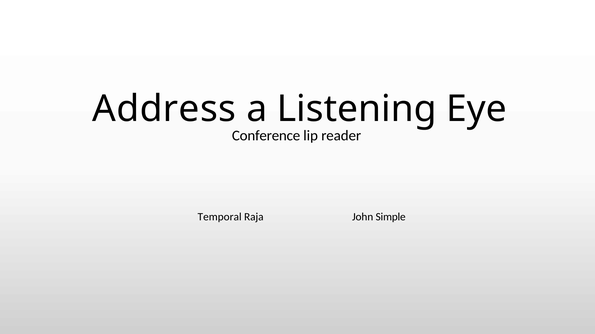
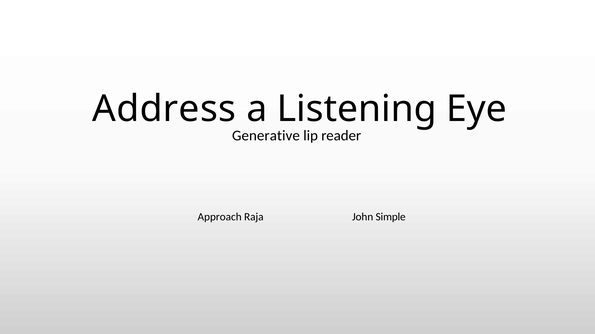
Conference: Conference -> Generative (266, 136)
Temporal: Temporal -> Approach (220, 217)
